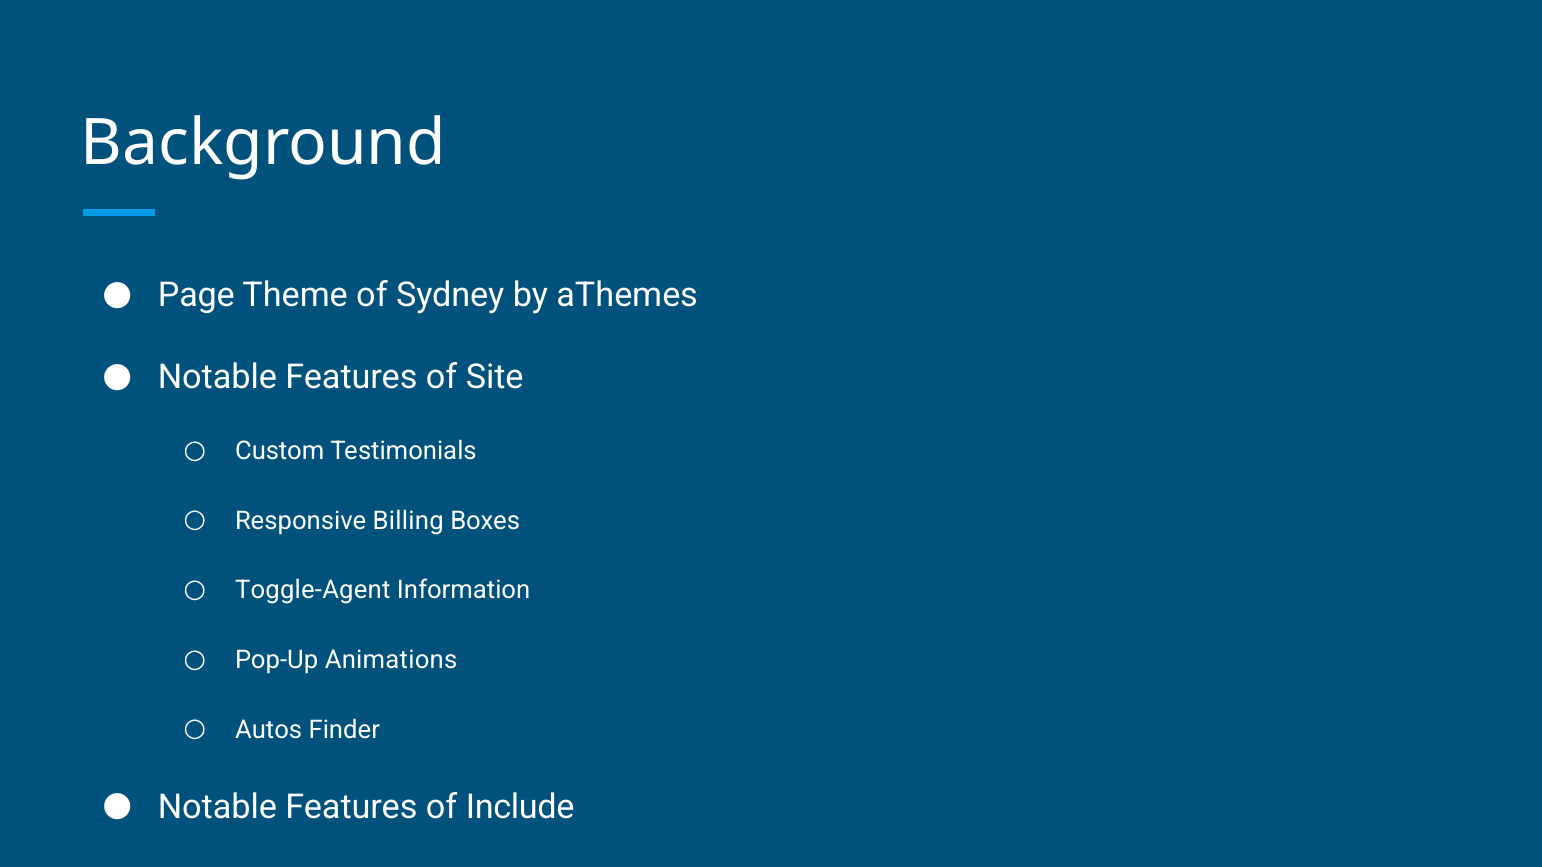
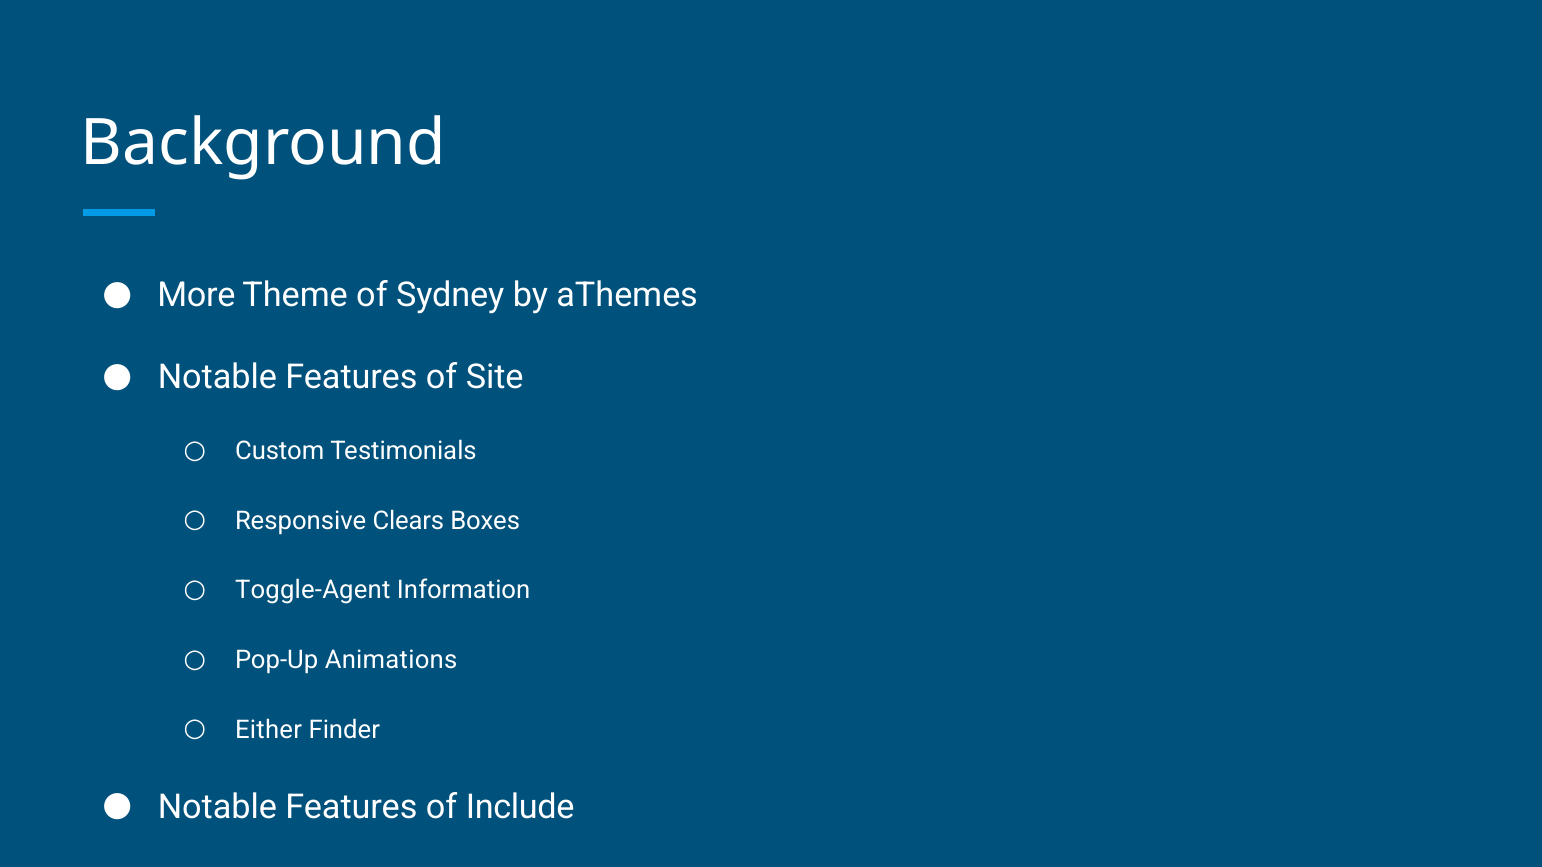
Page: Page -> More (196, 296)
Billing: Billing -> Clears (408, 521)
Autos: Autos -> Either (269, 730)
